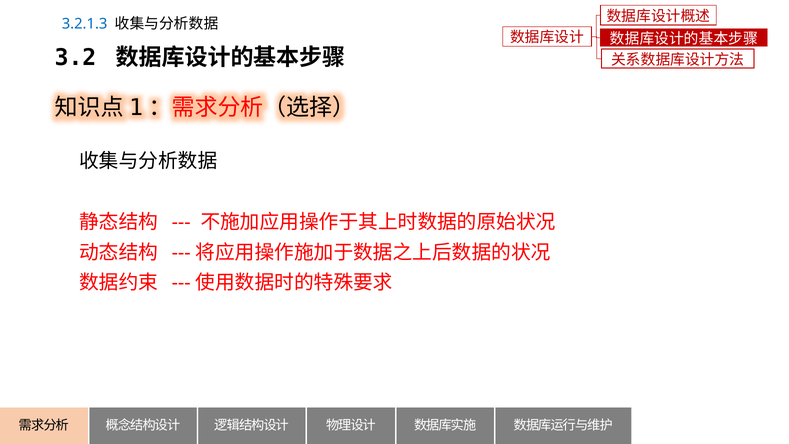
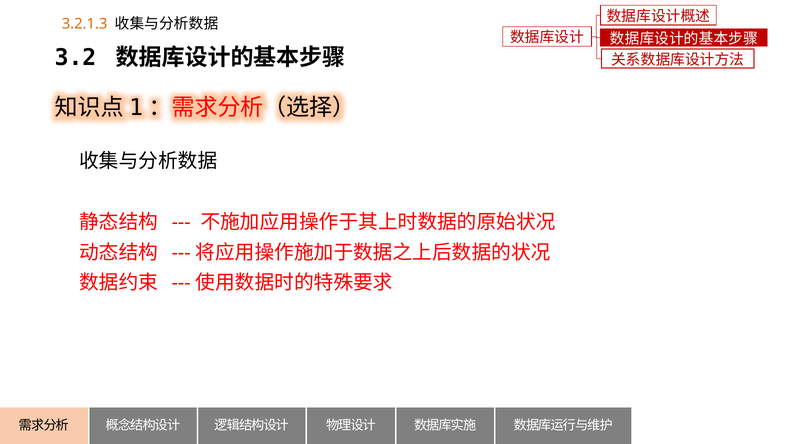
3.2.1.3 colour: blue -> orange (85, 24)
